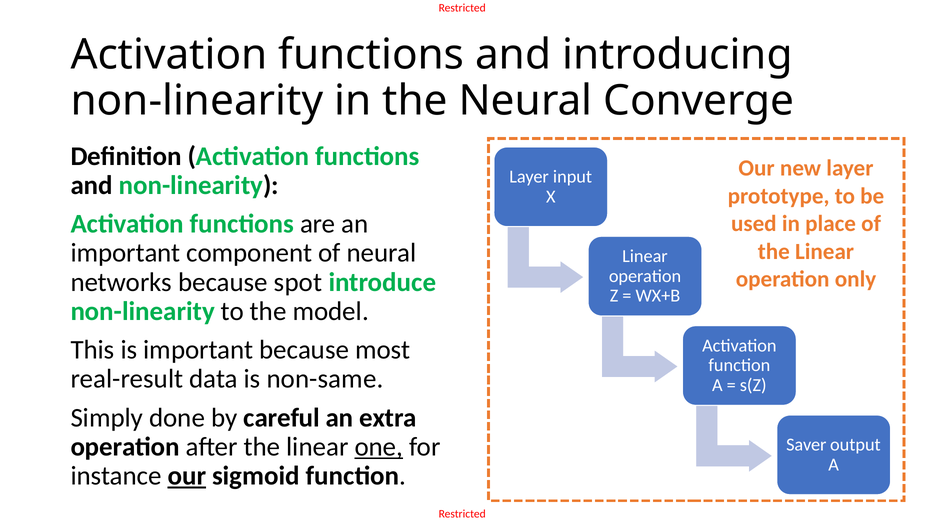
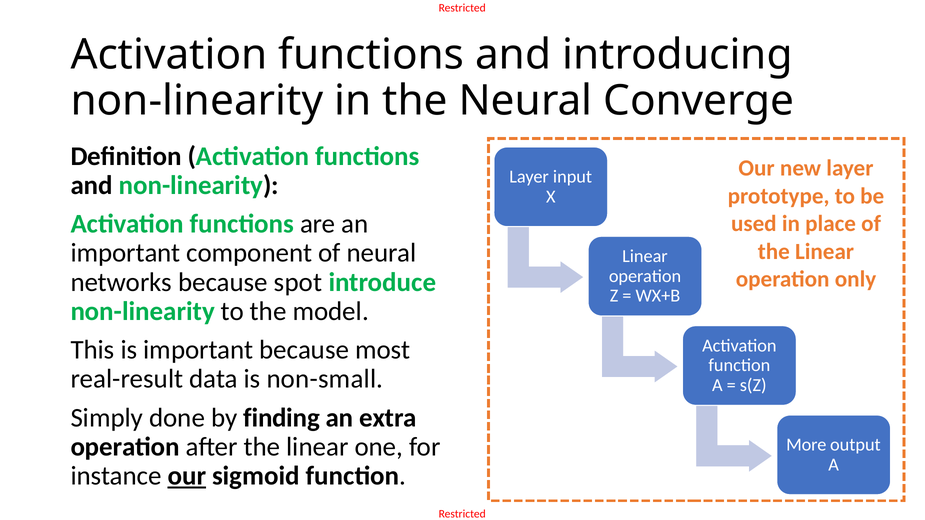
non-same: non-same -> non-small (325, 379)
careful: careful -> finding (282, 418)
one underline: present -> none (379, 447)
Saver: Saver -> More (806, 445)
